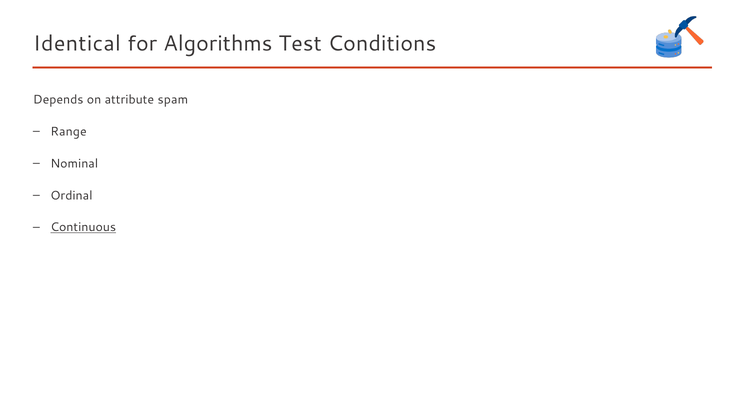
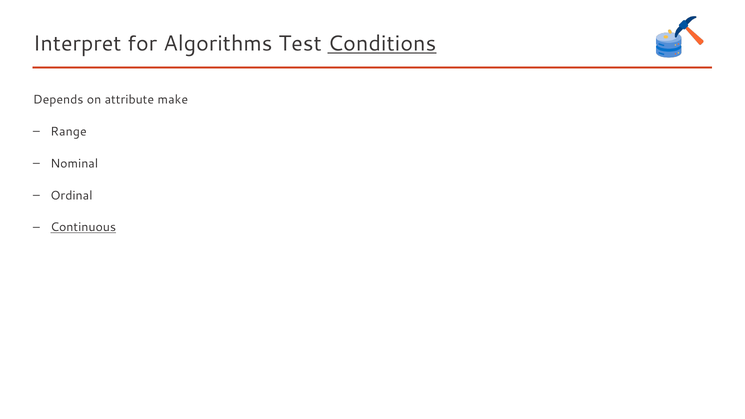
Identical: Identical -> Interpret (77, 44)
Conditions underline: none -> present (382, 44)
spam: spam -> make (173, 100)
